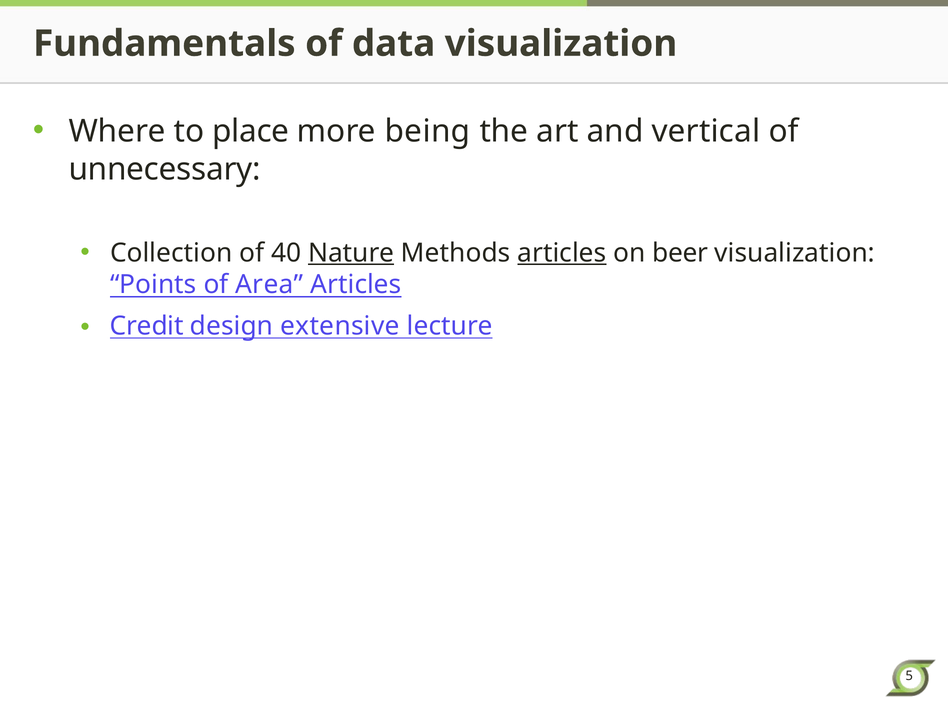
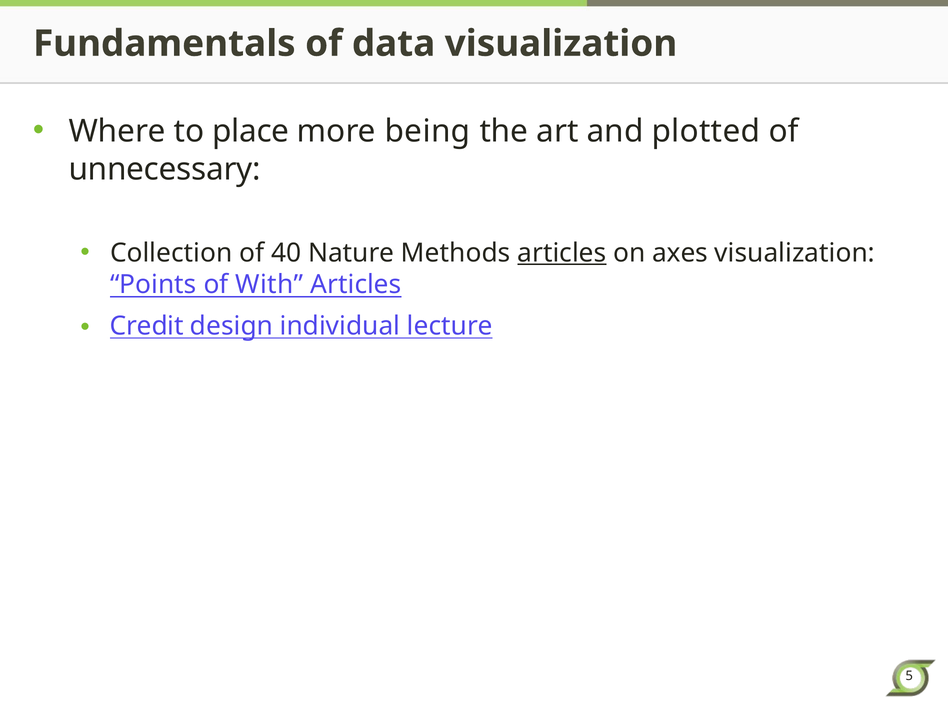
vertical: vertical -> plotted (706, 131)
Nature underline: present -> none (351, 253)
beer: beer -> axes (680, 253)
Area: Area -> With (269, 285)
extensive: extensive -> individual (340, 326)
